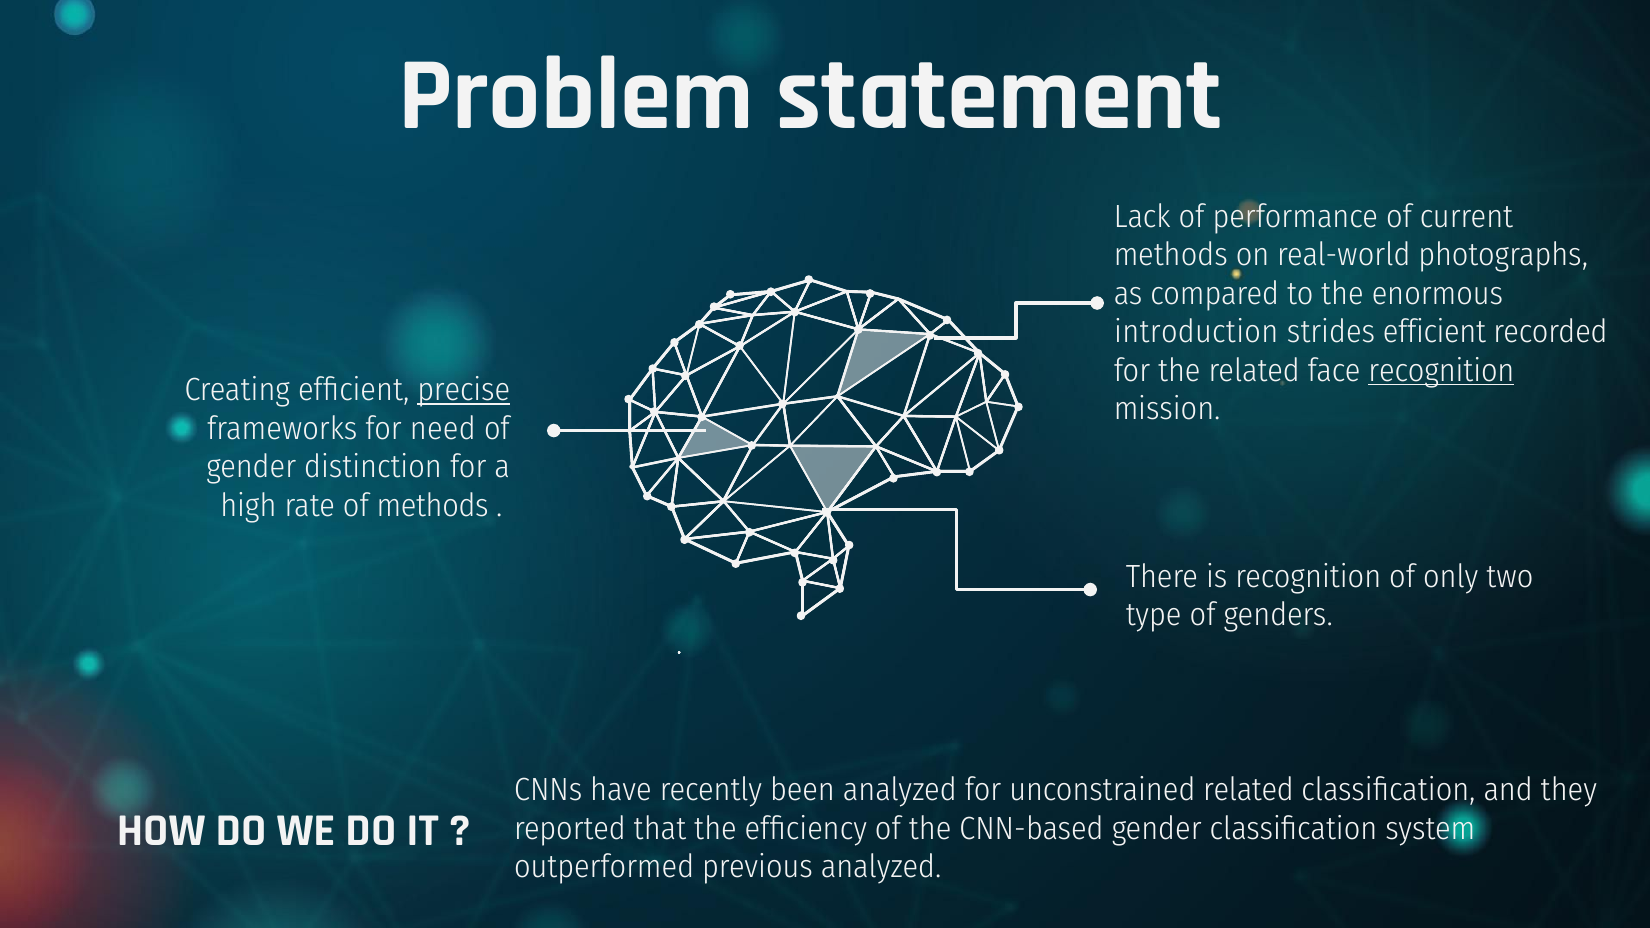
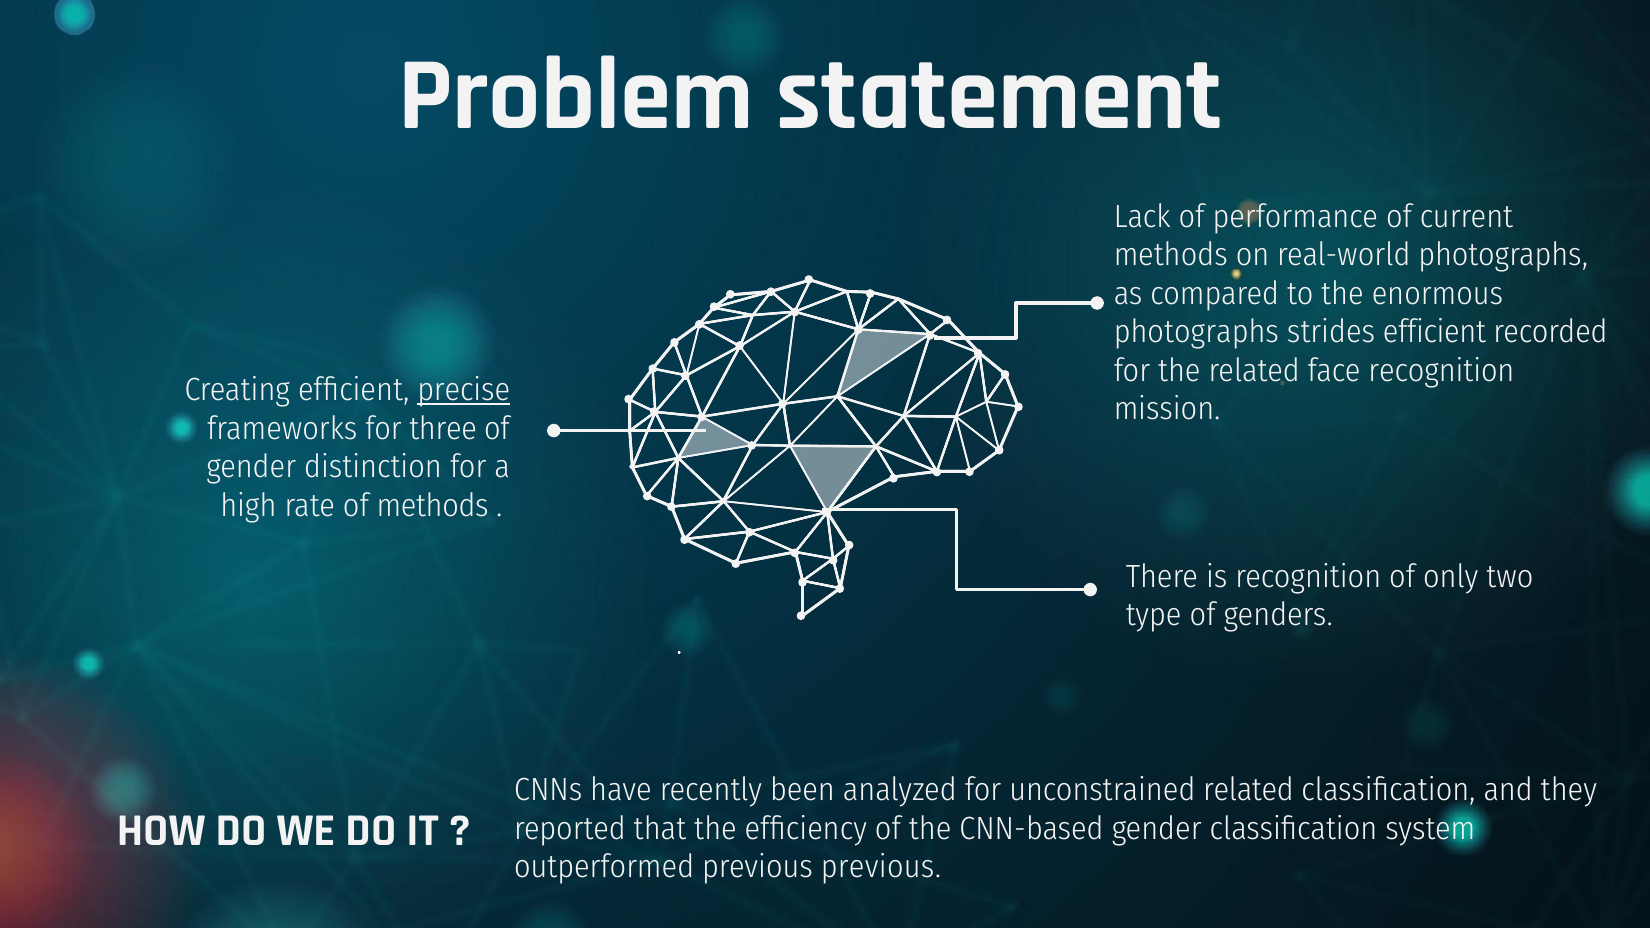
introduction: introduction -> photographs (1196, 332)
recognition underline: present -> none (1441, 371)
need: need -> three (443, 429)
previous analyzed: analyzed -> previous (881, 867)
